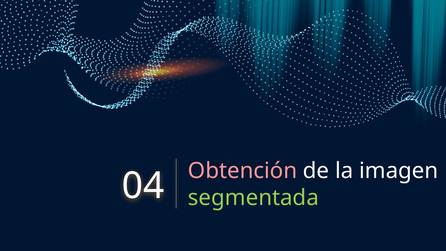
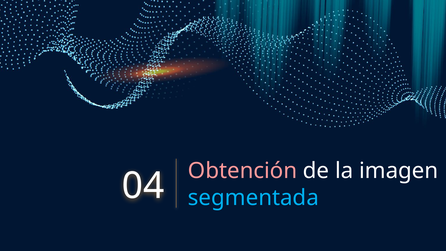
segmentada colour: light green -> light blue (253, 198)
